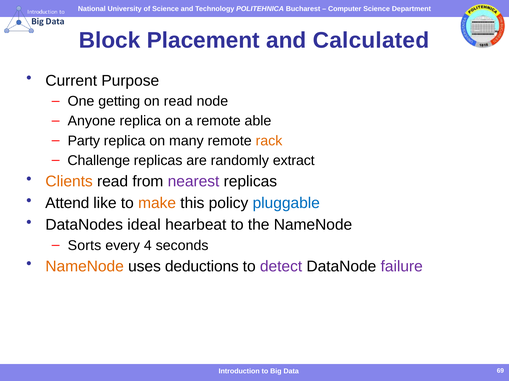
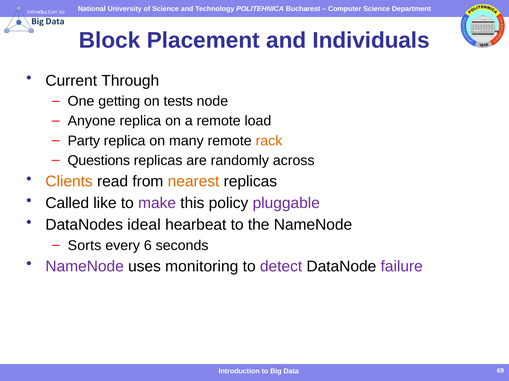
Calculated: Calculated -> Individuals (371, 41)
Purpose: Purpose -> Through (130, 81)
on read: read -> tests (178, 101)
able: able -> load (258, 121)
Challenge: Challenge -> Questions (99, 161)
extract: extract -> across (294, 161)
nearest colour: purple -> orange (194, 182)
Attend: Attend -> Called (67, 204)
make colour: orange -> purple (157, 204)
pluggable colour: blue -> purple (286, 204)
4: 4 -> 6 (148, 246)
NameNode colour: orange -> purple (85, 267)
deductions: deductions -> monitoring (202, 267)
